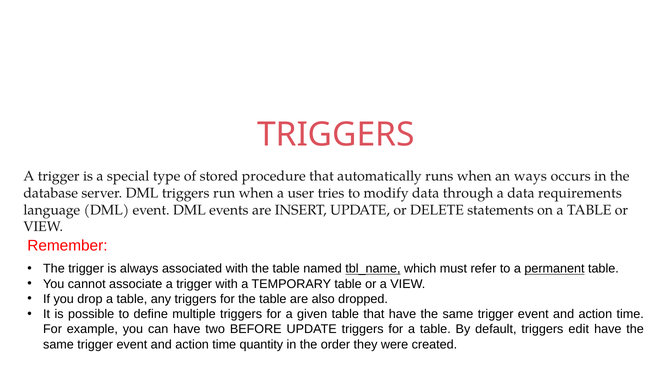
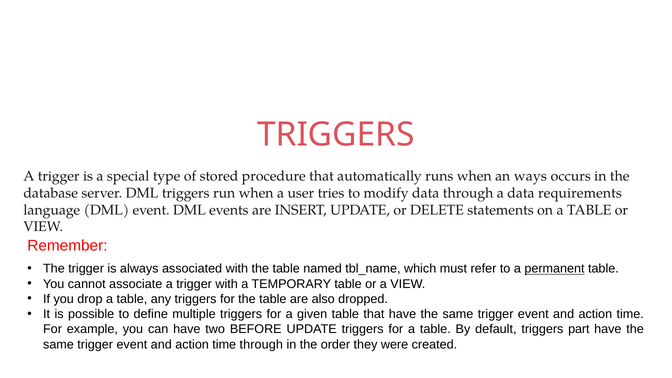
tbl_name underline: present -> none (373, 269)
edit: edit -> part (579, 329)
time quantity: quantity -> through (261, 344)
